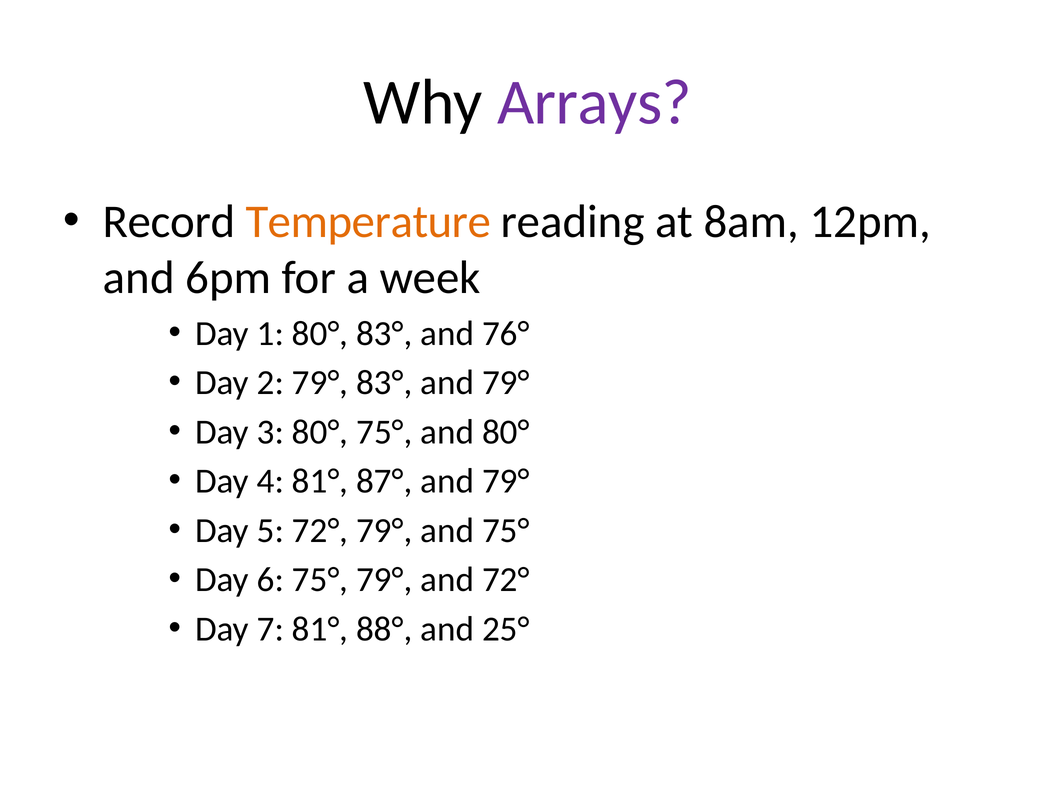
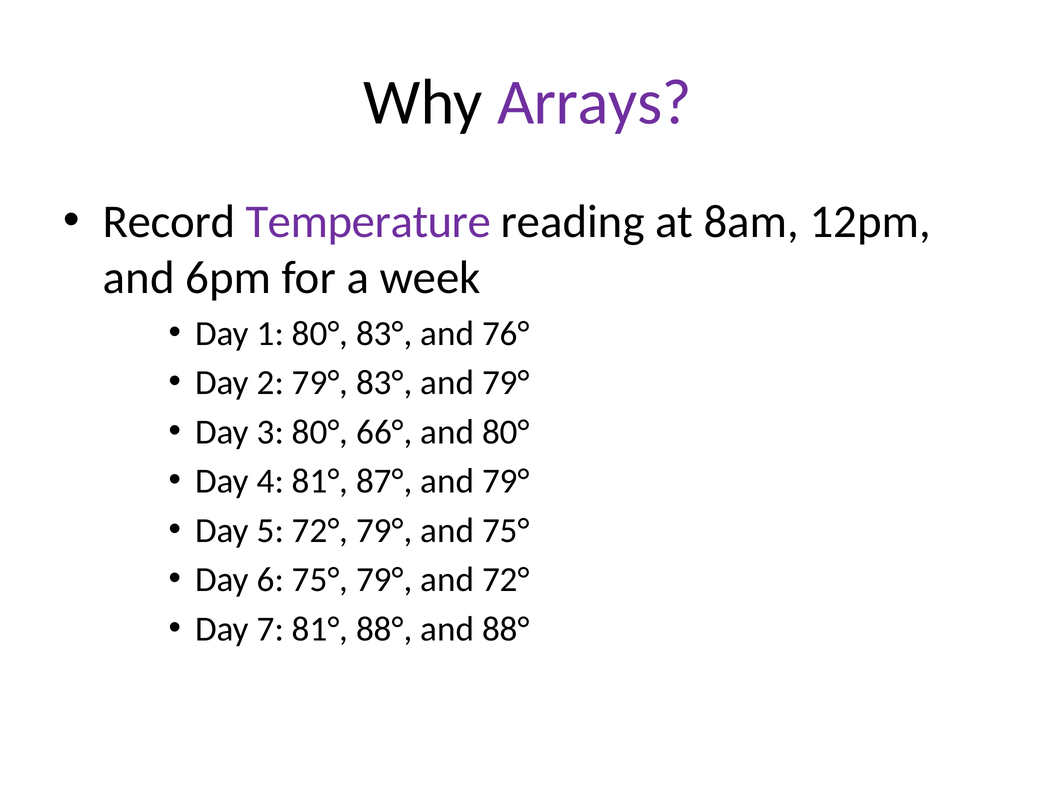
Temperature colour: orange -> purple (368, 221)
80° 75°: 75° -> 66° (384, 432)
and 25°: 25° -> 88° (506, 628)
